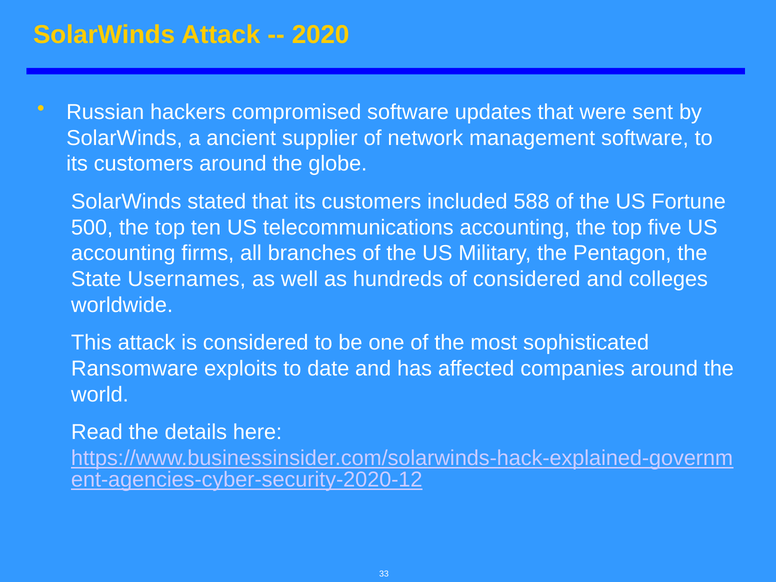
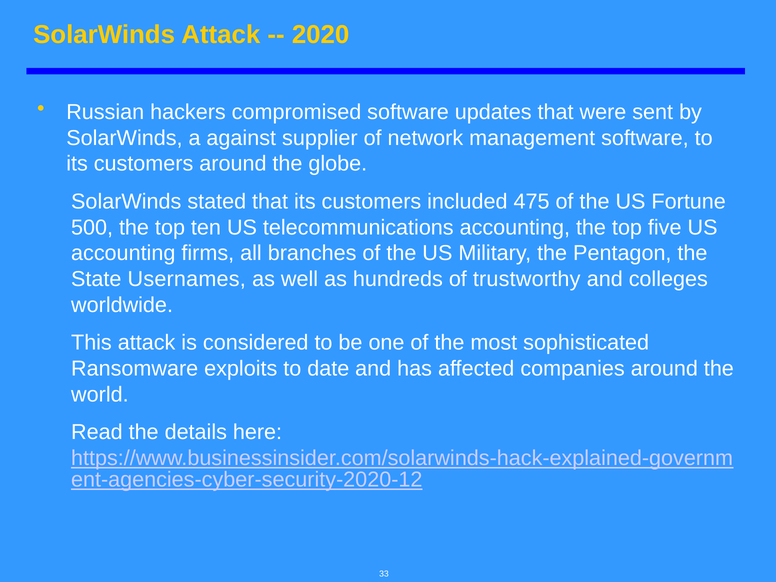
ancient: ancient -> against (241, 138)
588: 588 -> 475 (532, 202)
of considered: considered -> trustworthy (527, 279)
